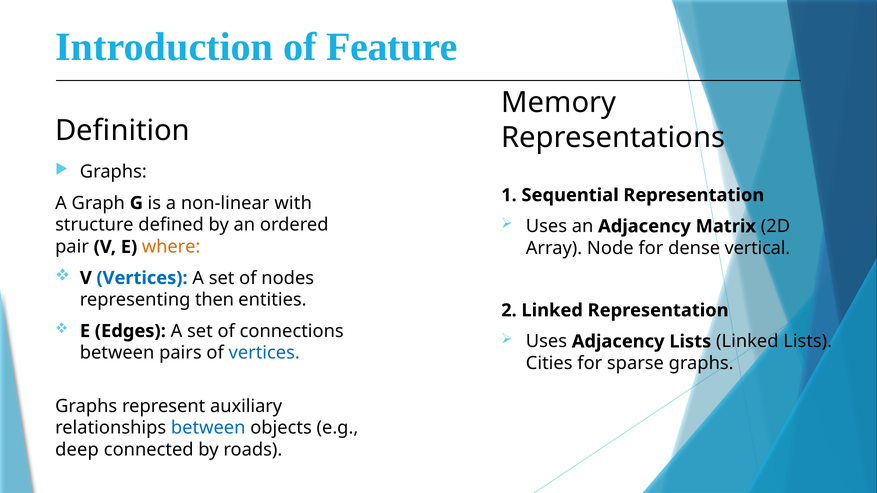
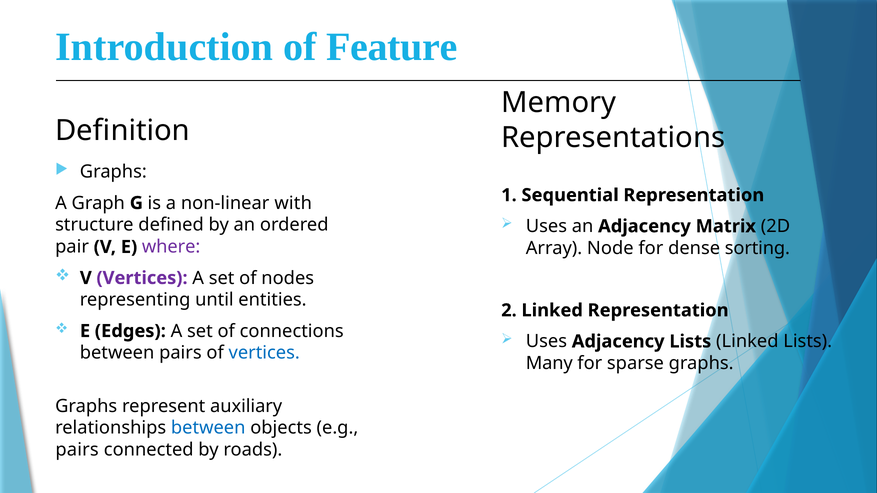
where colour: orange -> purple (171, 247)
vertical: vertical -> sorting (757, 248)
Vertices colour: blue -> purple (142, 278)
then: then -> until (214, 300)
Cities: Cities -> Many (549, 364)
deep: deep -> pairs (77, 450)
